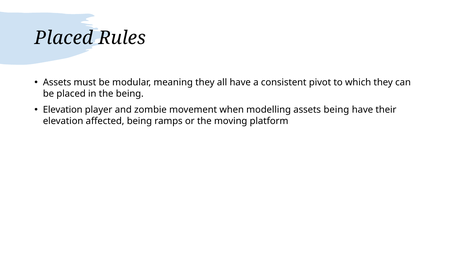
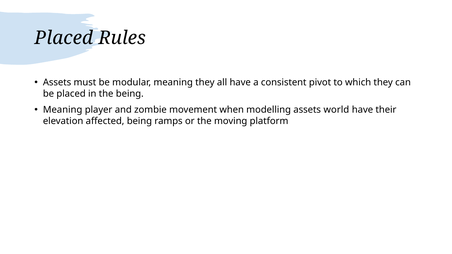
Elevation: Elevation -> Meaning (63, 110)
assets being: being -> world (336, 110)
